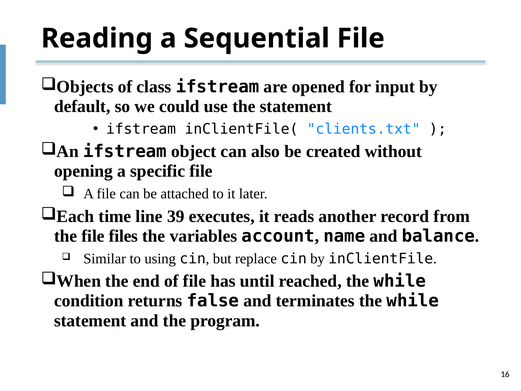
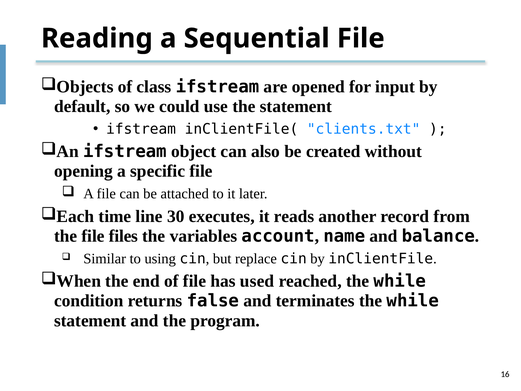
39: 39 -> 30 (176, 216)
until: until -> used (257, 281)
